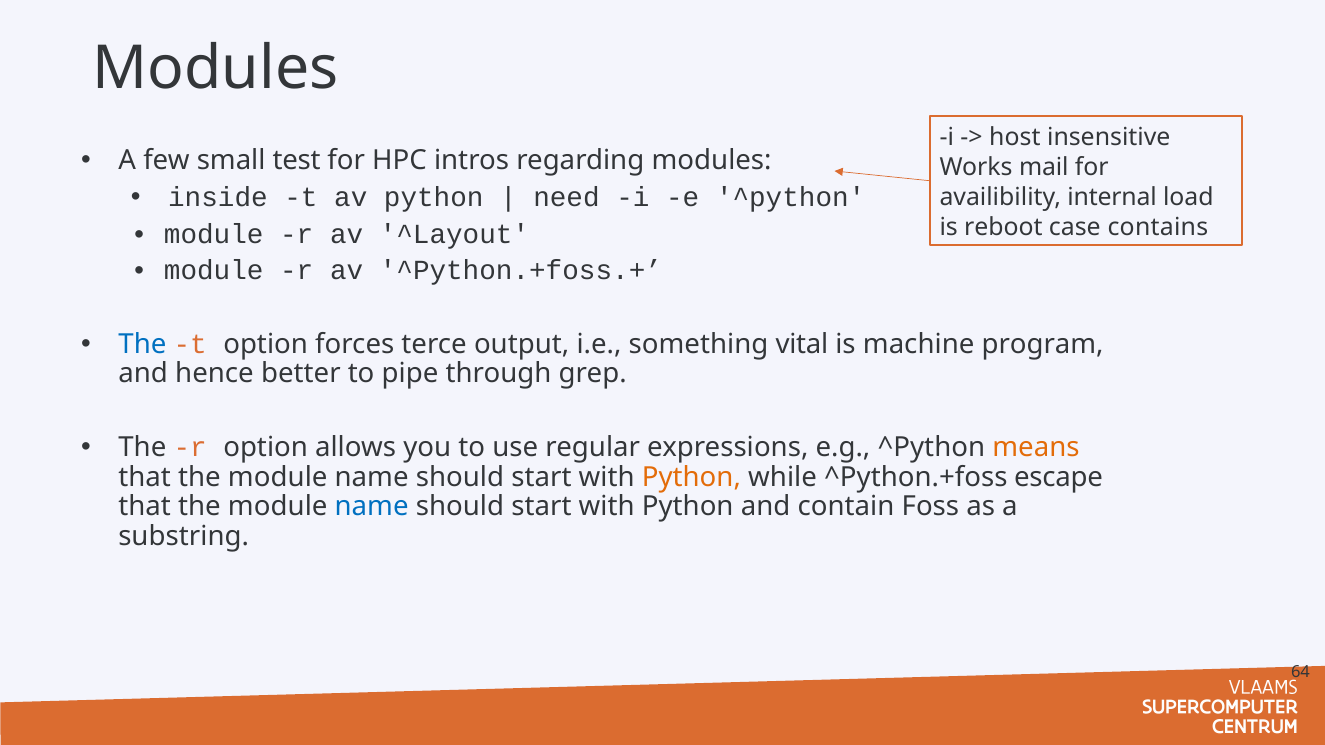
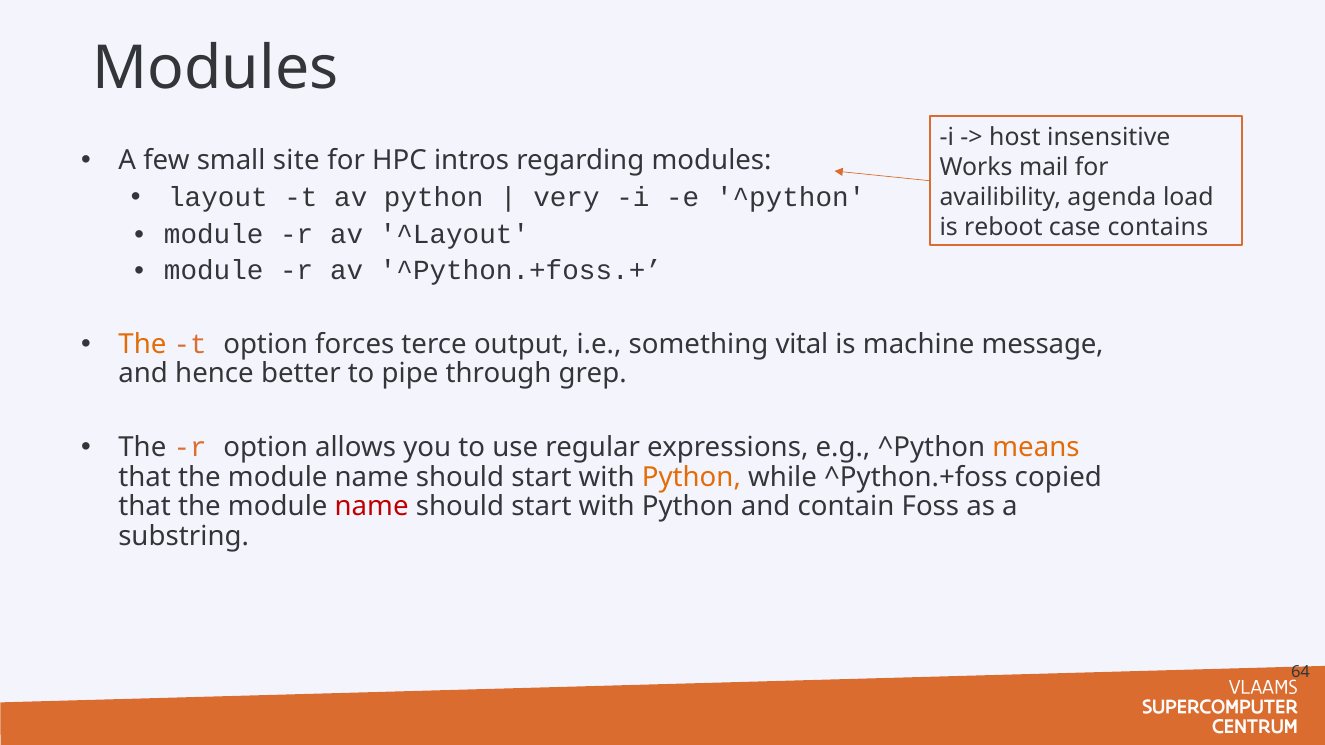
test: test -> site (296, 161)
inside: inside -> layout (218, 197)
need: need -> very (566, 197)
internal: internal -> agenda (1112, 197)
The colour: blue -> orange (142, 344)
program: program -> message (1043, 344)
escape: escape -> copied (1058, 477)
name colour: blue -> red (372, 507)
